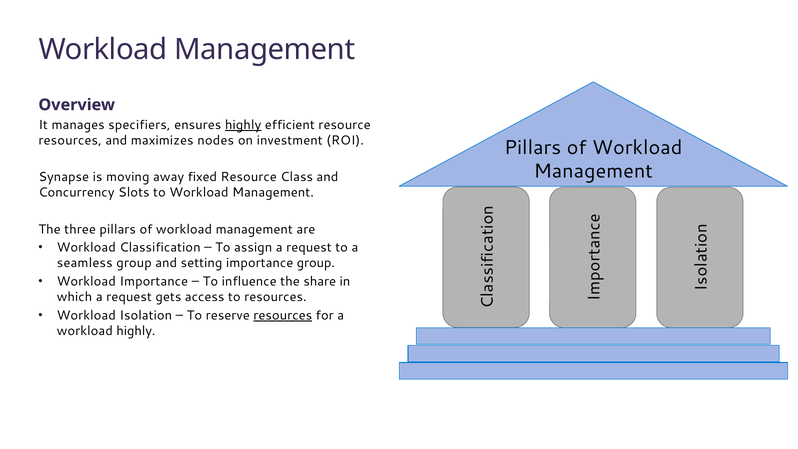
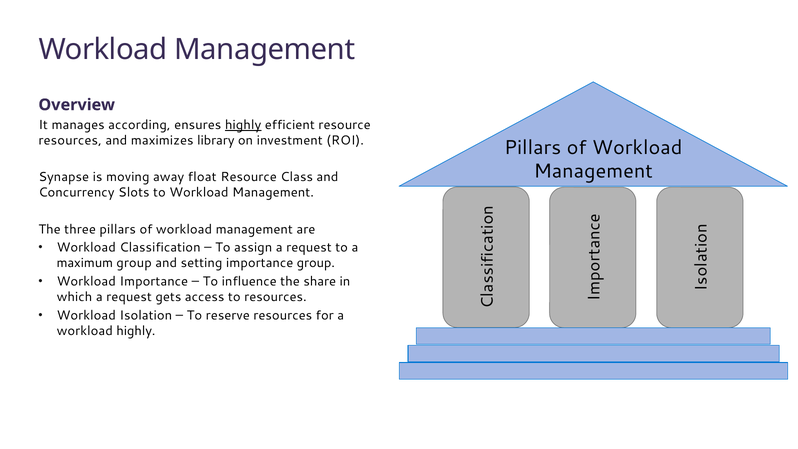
specifiers: specifiers -> according (139, 125)
nodes: nodes -> library (216, 140)
fixed: fixed -> float (202, 177)
seamless: seamless -> maximum (85, 263)
resources underline: present -> none (283, 315)
